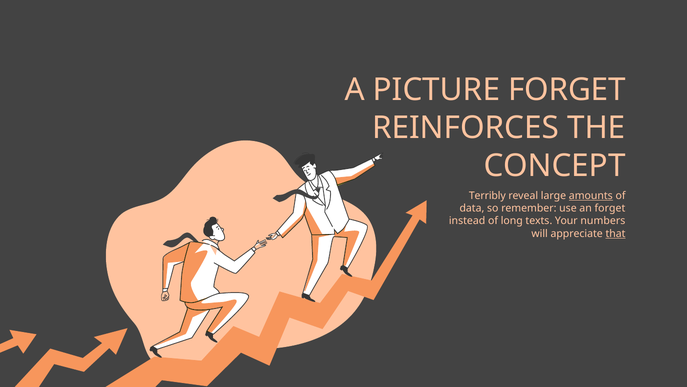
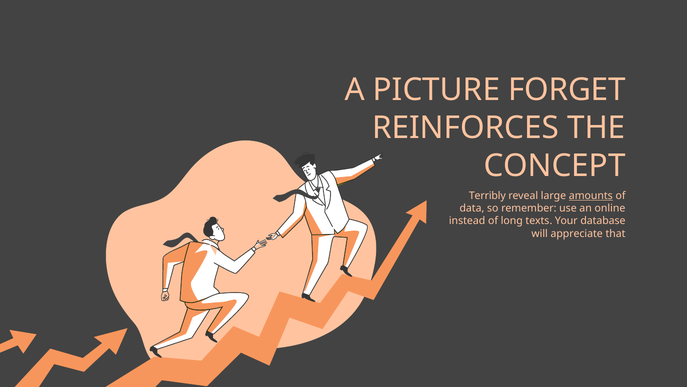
an forget: forget -> online (610, 208)
numbers: numbers -> database (603, 221)
that underline: present -> none (616, 233)
